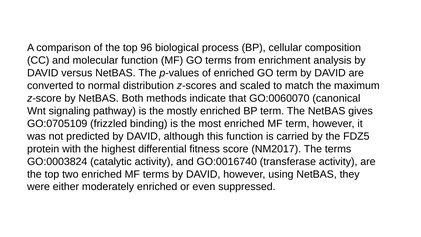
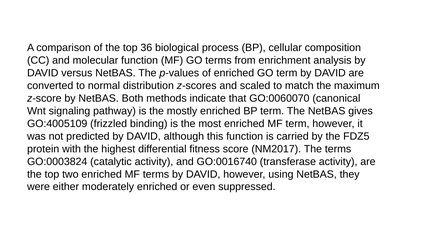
96: 96 -> 36 (146, 48)
GO:0705109: GO:0705109 -> GO:4005109 (57, 124)
